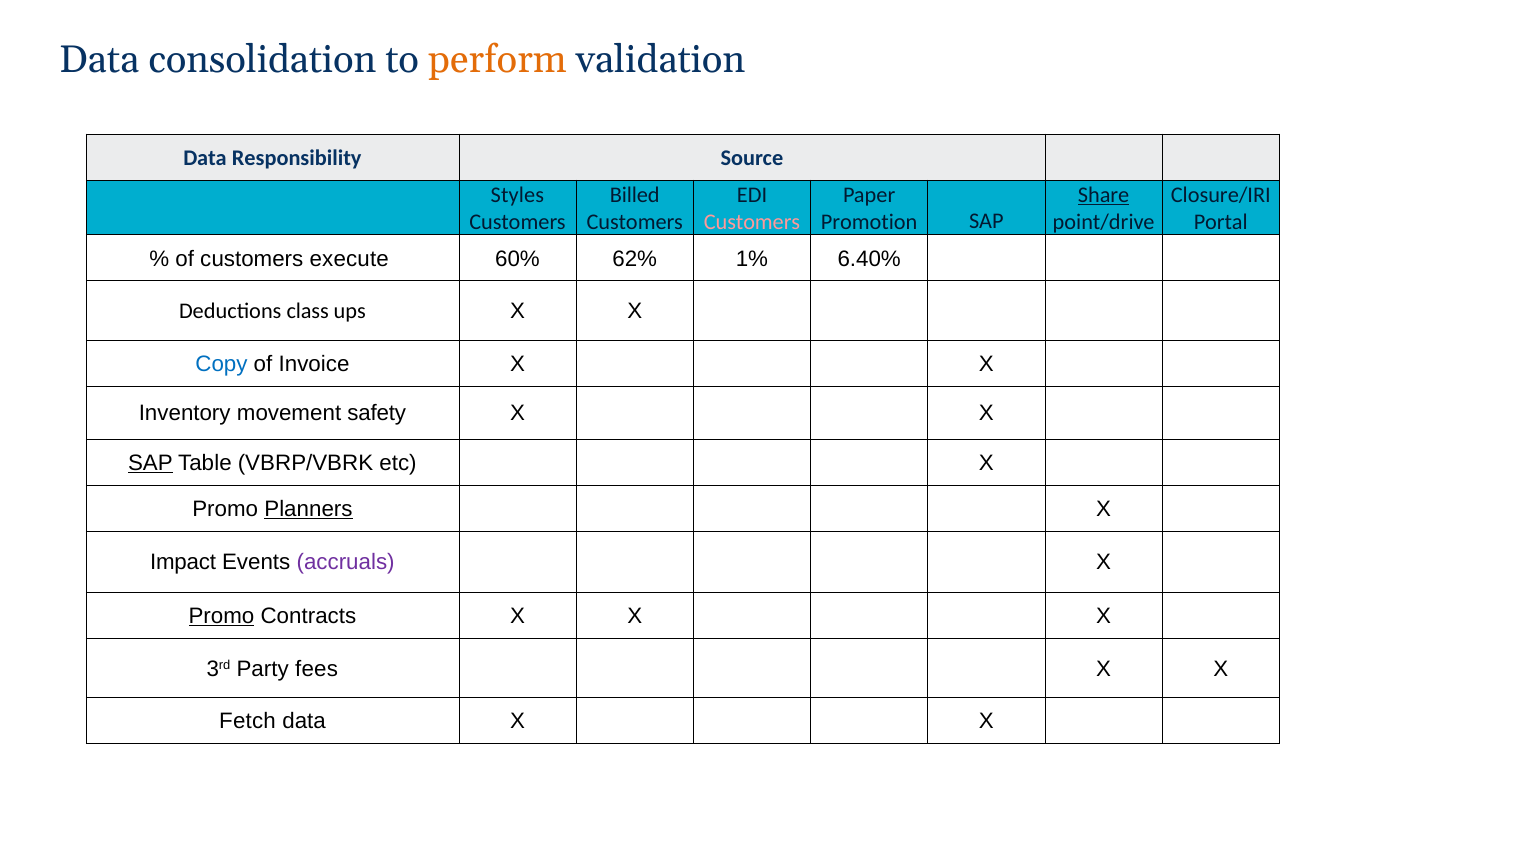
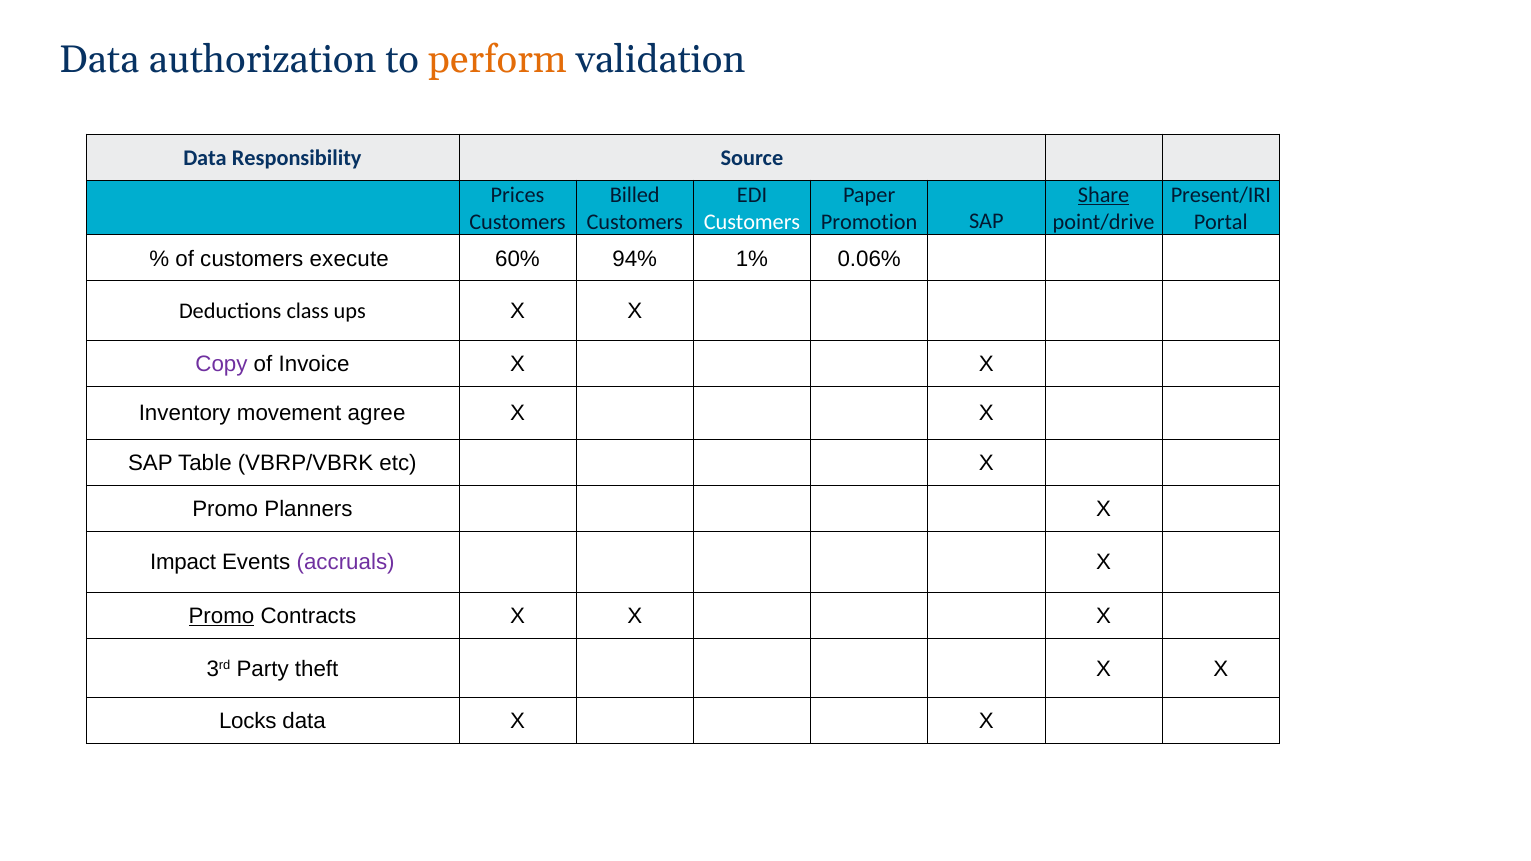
consolidation: consolidation -> authorization (262, 60)
Styles: Styles -> Prices (517, 195)
Closure/IRI: Closure/IRI -> Present/IRI (1221, 195)
Customers colour: pink -> white (752, 222)
62%: 62% -> 94% (635, 259)
6.40%: 6.40% -> 0.06% (869, 259)
Copy colour: blue -> purple (221, 364)
safety: safety -> agree (377, 414)
SAP underline: present -> none (150, 463)
Planners underline: present -> none (308, 509)
fees: fees -> theft (317, 669)
Fetch: Fetch -> Locks (248, 721)
